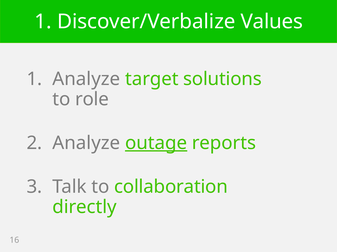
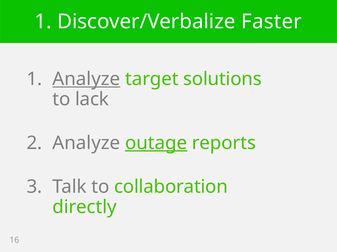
Values: Values -> Faster (272, 22)
Analyze underline: none -> present (86, 79)
role: role -> lack (92, 99)
